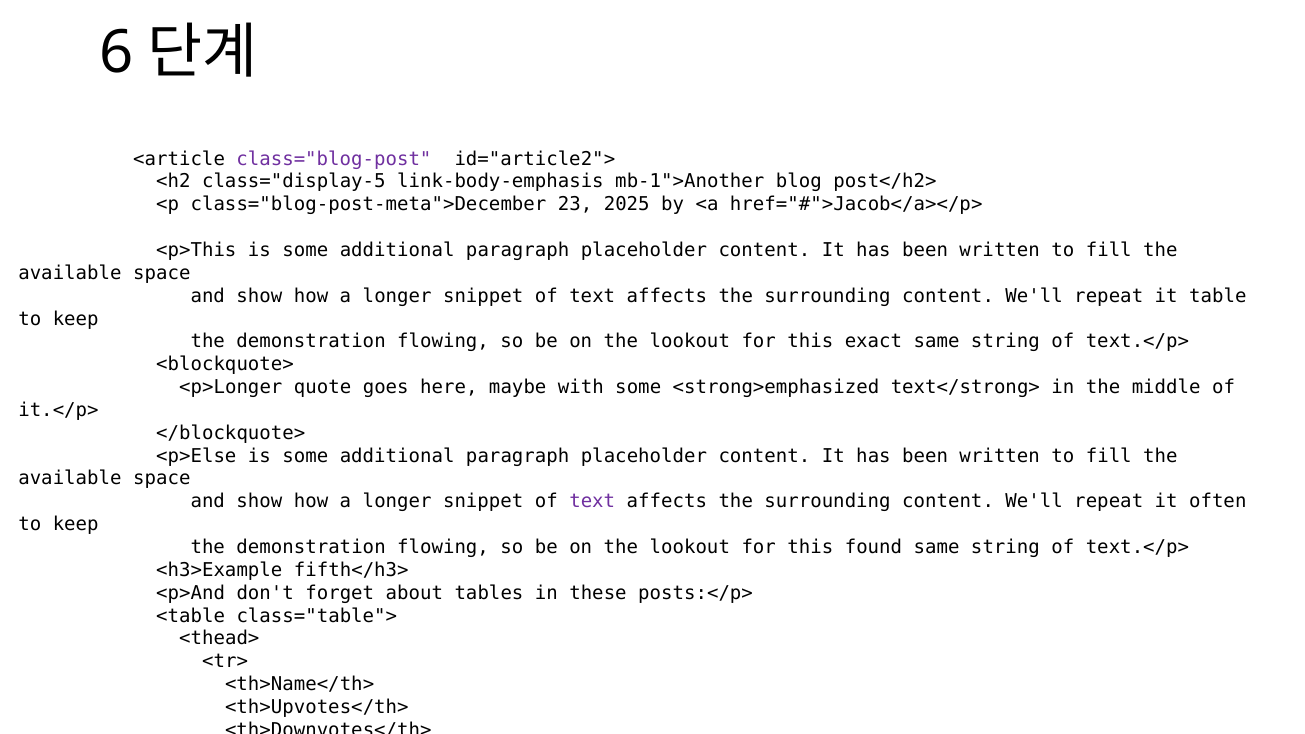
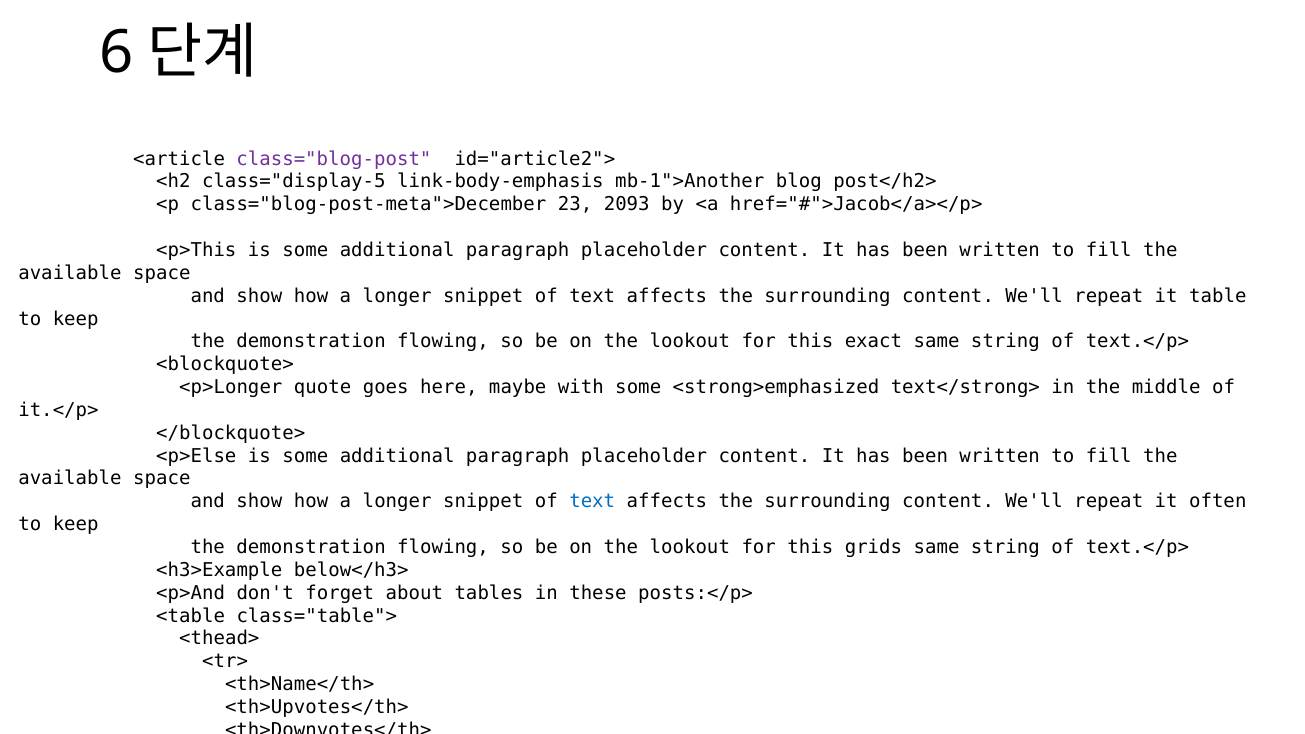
2025: 2025 -> 2093 (627, 204)
text colour: purple -> blue (592, 502)
found: found -> grids (873, 547)
fifth</h3>: fifth</h3> -> below</h3> (351, 570)
